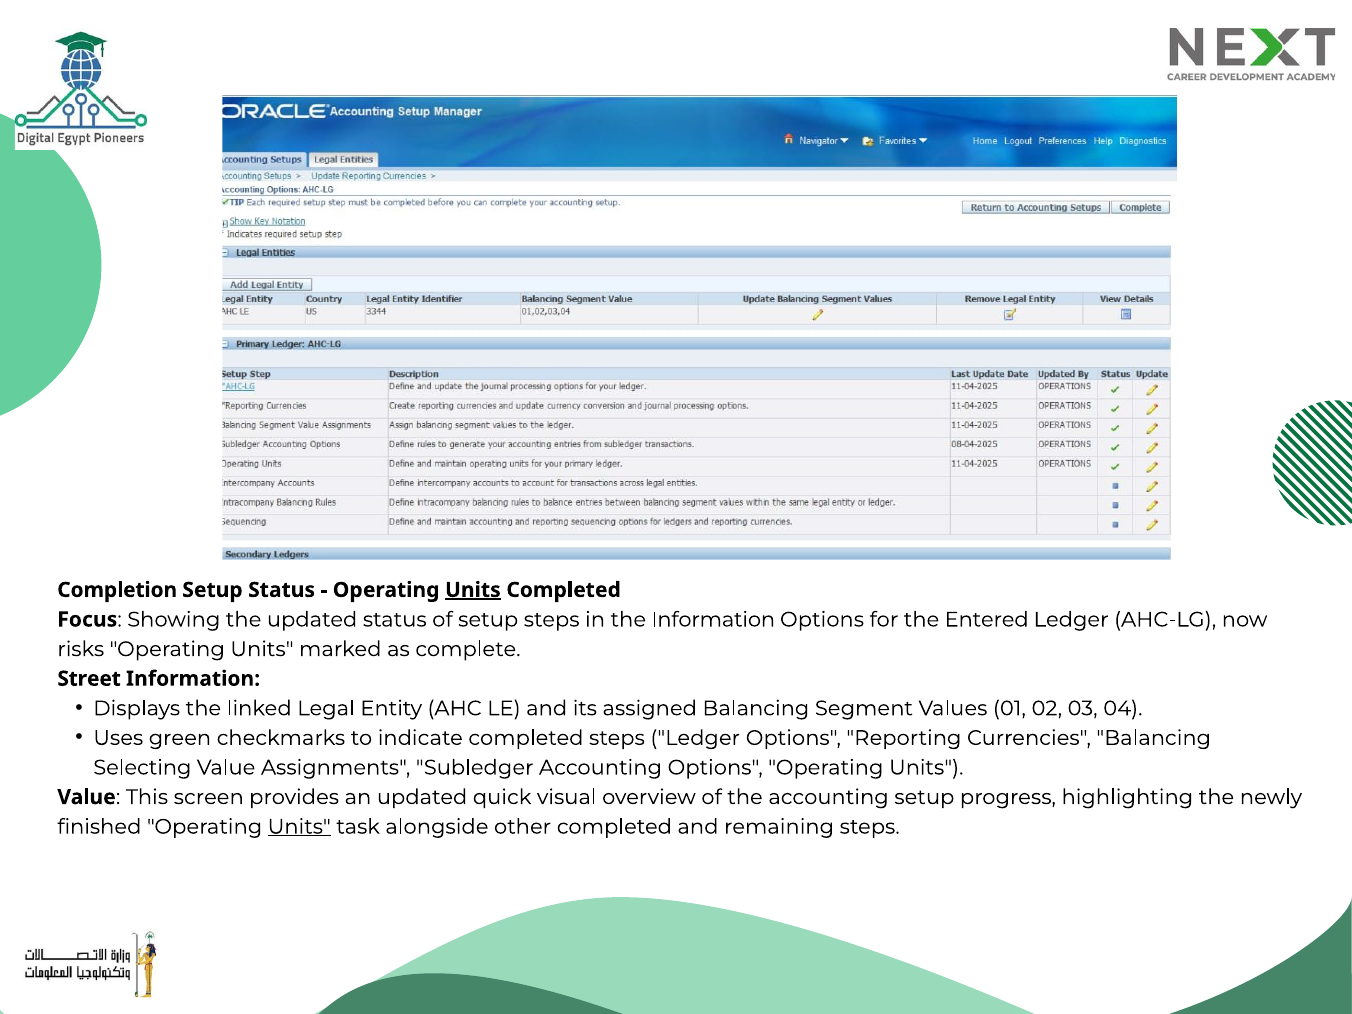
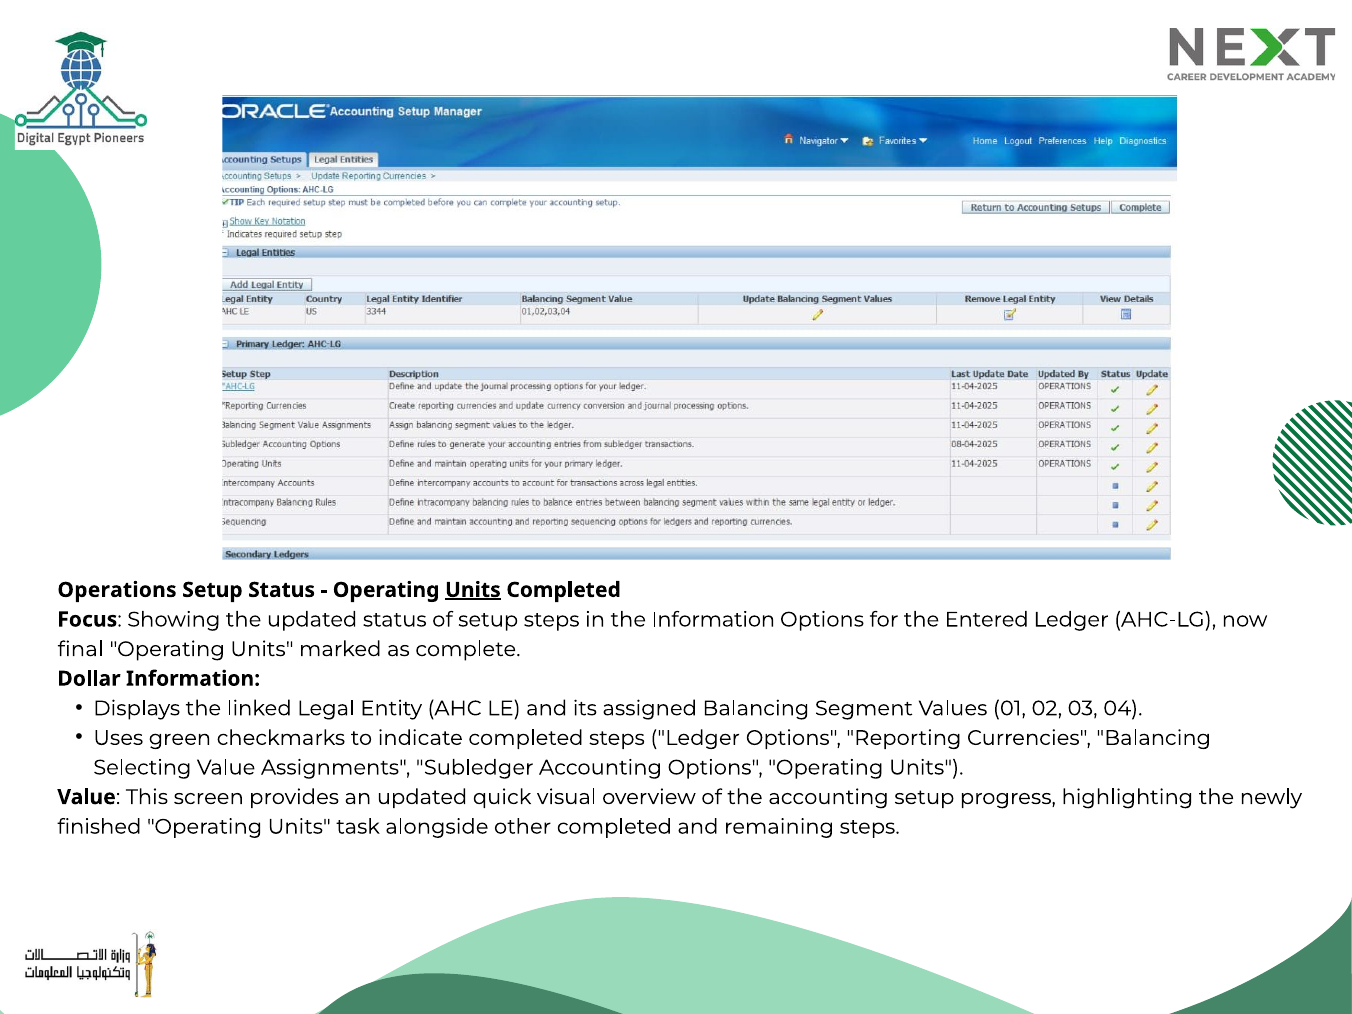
Completion: Completion -> Operations (117, 590)
risks: risks -> final (81, 649)
Street: Street -> Dollar (89, 679)
Units underline: present -> none (299, 827)
